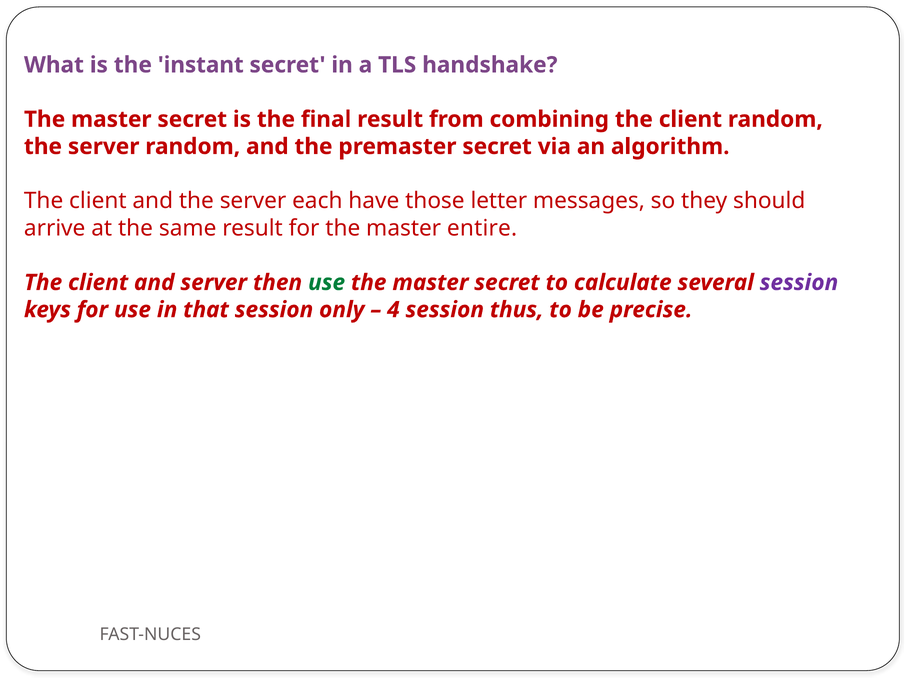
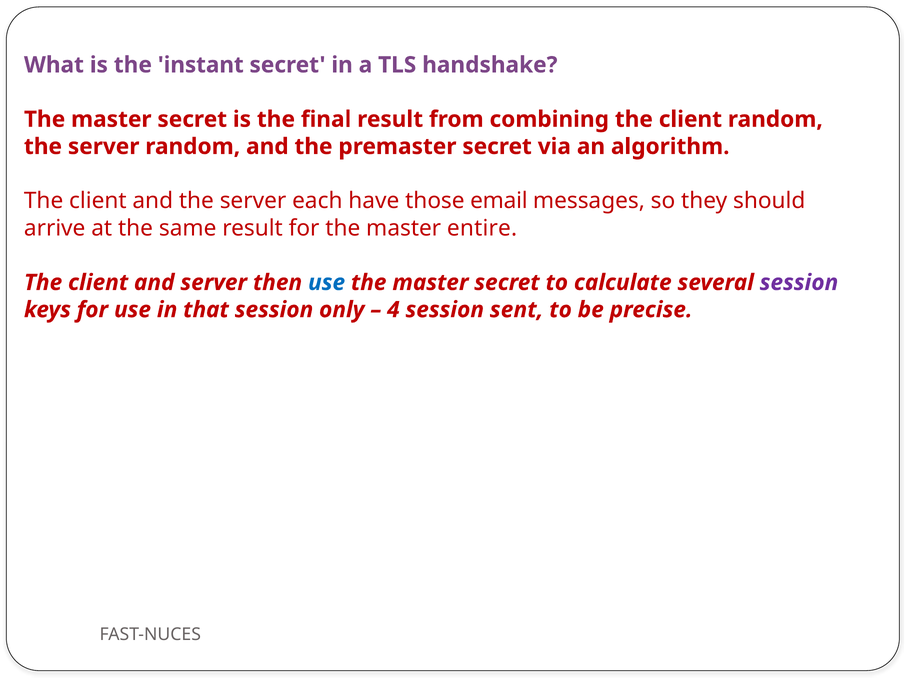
letter: letter -> email (499, 201)
use colour: green -> blue (327, 282)
thus: thus -> sent (517, 310)
